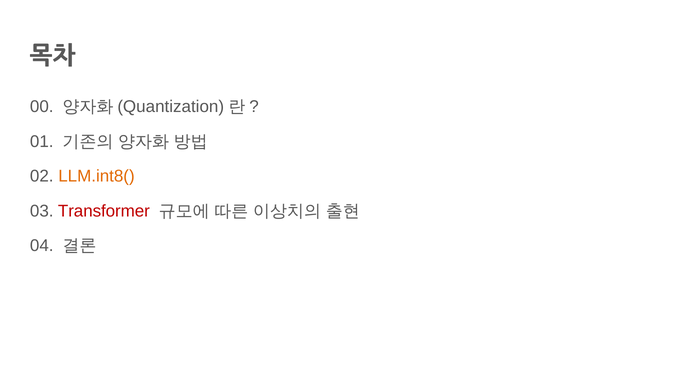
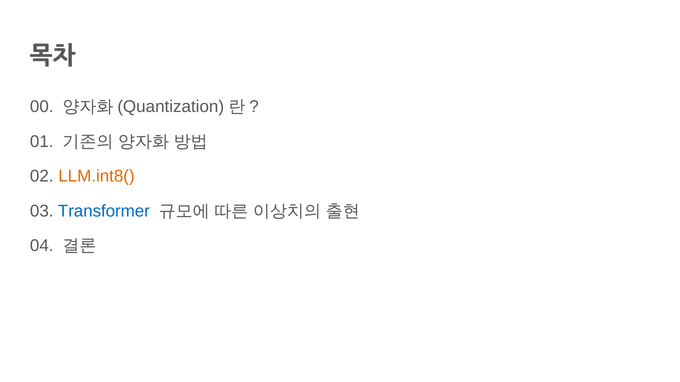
Transformer colour: red -> blue (104, 211)
